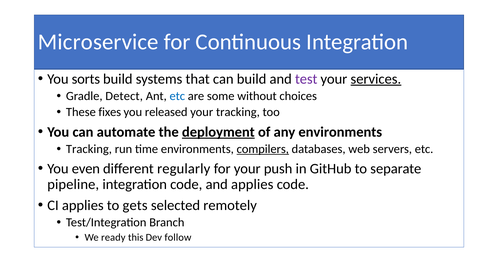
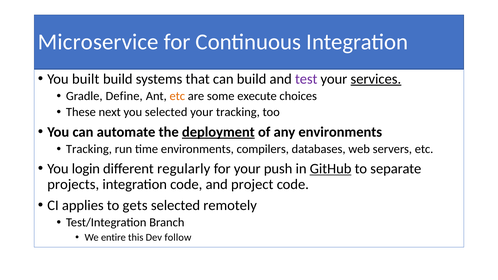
sorts: sorts -> built (86, 79)
Detect: Detect -> Define (124, 96)
etc colour: blue -> orange (177, 96)
without: without -> execute (257, 96)
fixes: fixes -> next (110, 112)
you released: released -> selected (166, 112)
compilers underline: present -> none (263, 149)
even: even -> login (86, 169)
GitHub underline: none -> present (331, 169)
pipeline: pipeline -> projects (73, 184)
and applies: applies -> project (252, 184)
ready: ready -> entire (113, 237)
